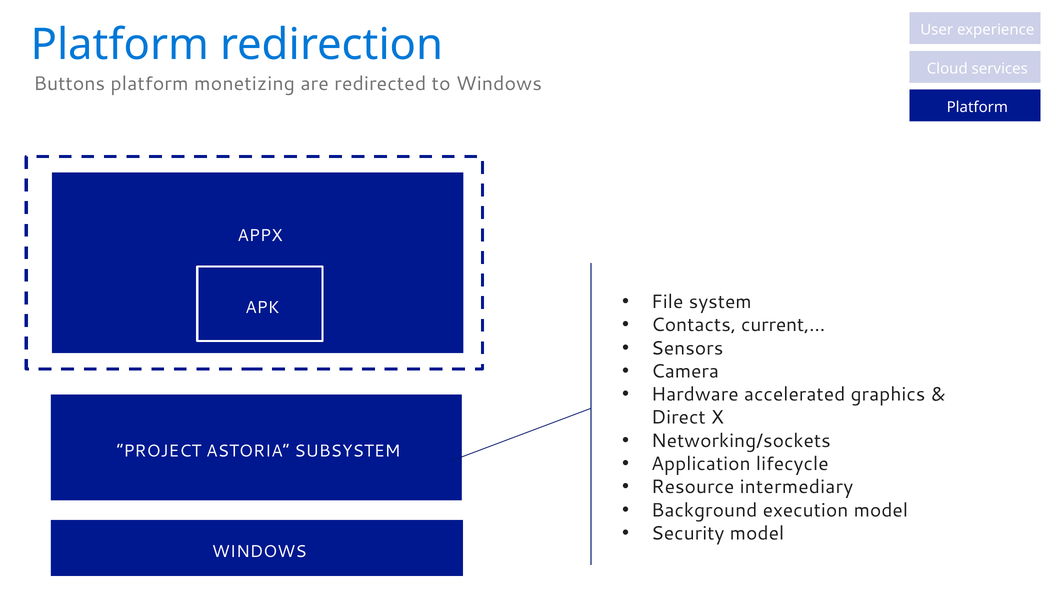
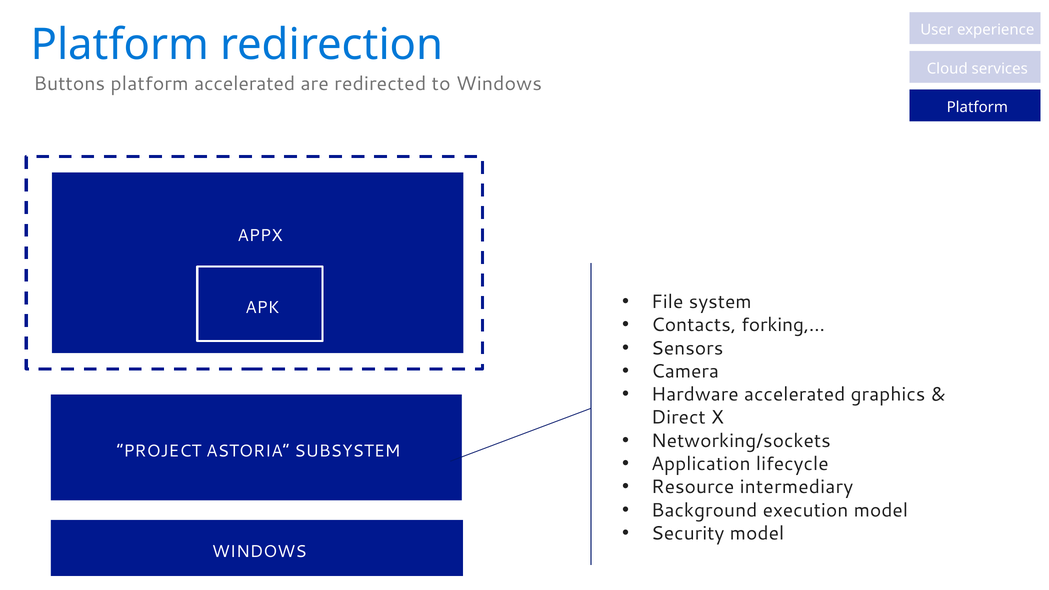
platform monetizing: monetizing -> accelerated (245, 84)
current,…: current,… -> forking,… (783, 325)
